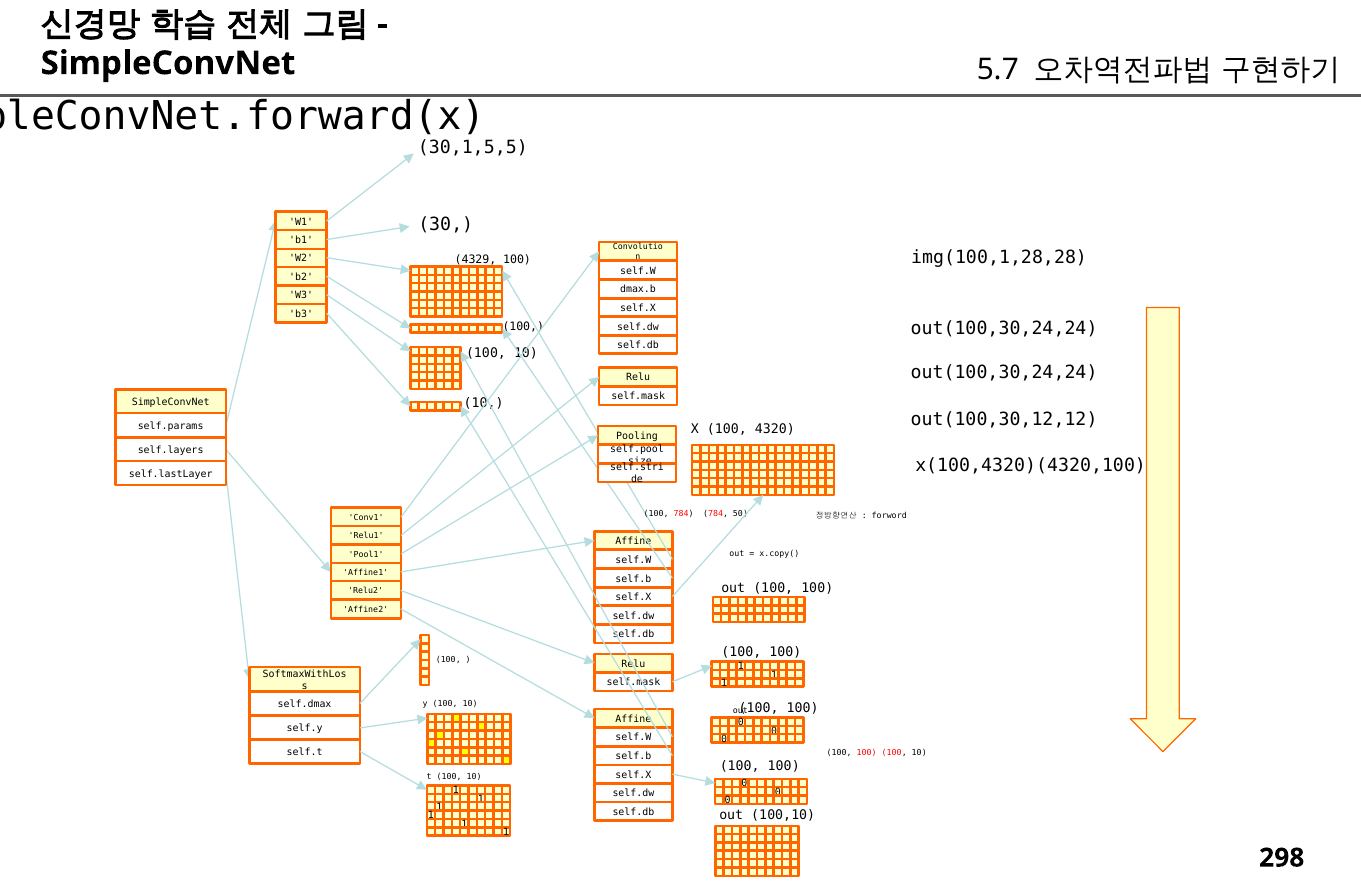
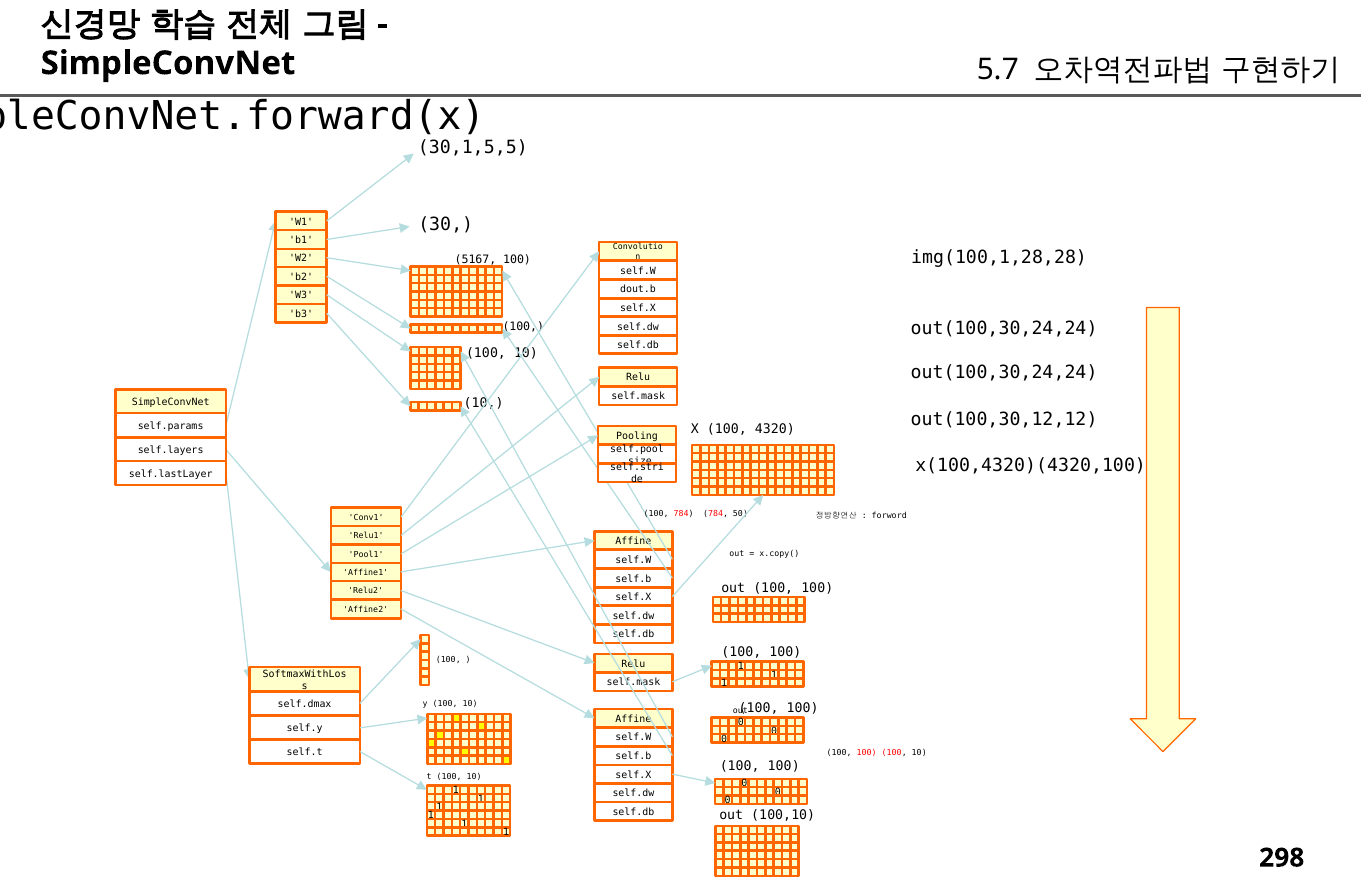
4329: 4329 -> 5167 (475, 259)
dmax.b: dmax.b -> dout.b (638, 290)
